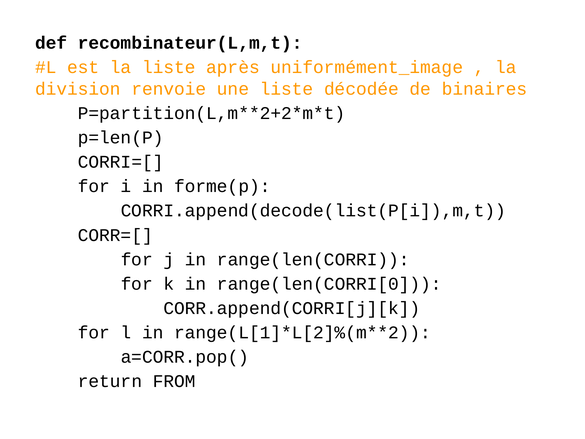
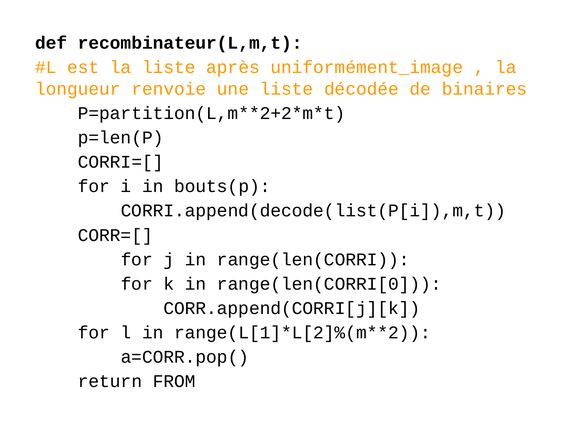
division: division -> longueur (78, 89)
forme(p: forme(p -> bouts(p (222, 186)
